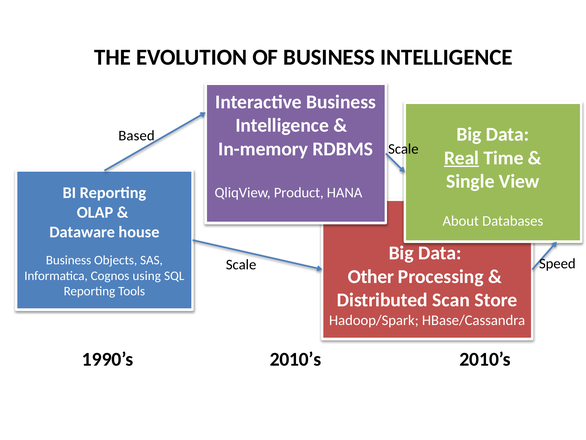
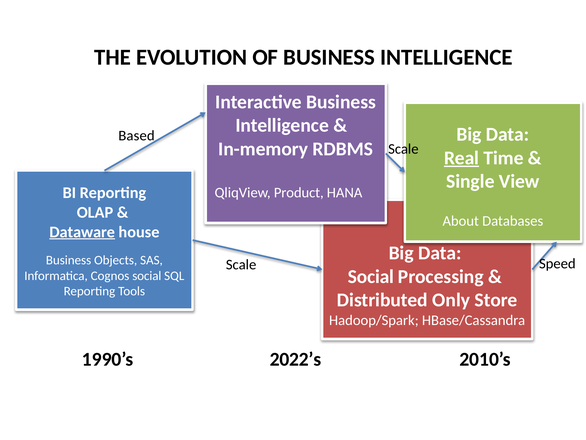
Dataware underline: none -> present (82, 232)
Other: Other -> Social (371, 276)
Cognos using: using -> social (147, 275)
Scan: Scan -> Only (451, 300)
1990’s 2010’s: 2010’s -> 2022’s (295, 359)
